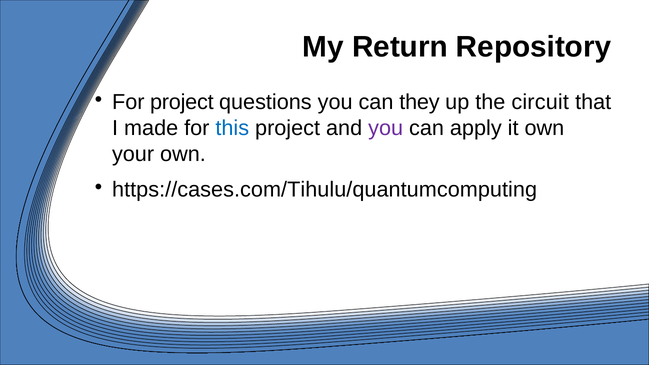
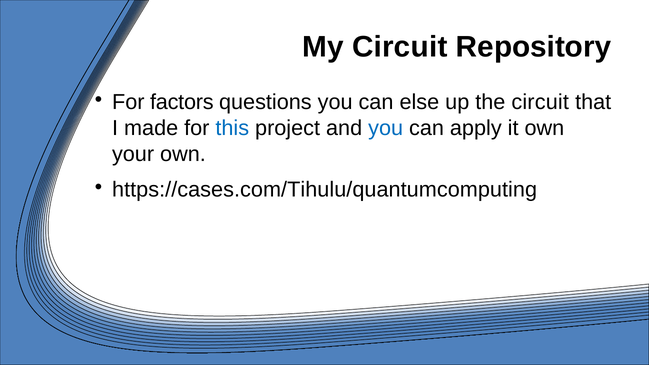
My Return: Return -> Circuit (400, 47)
For project: project -> factors (182, 102)
they: they -> else (419, 102)
you colour: purple -> blue (386, 128)
